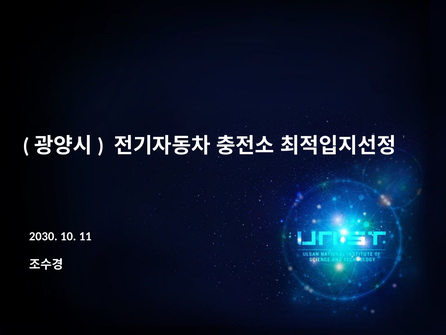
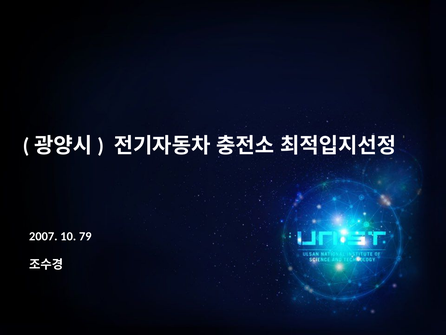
2030: 2030 -> 2007 (43, 236)
11: 11 -> 79 (85, 236)
